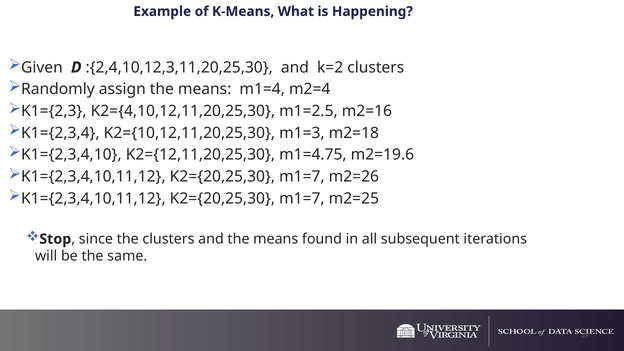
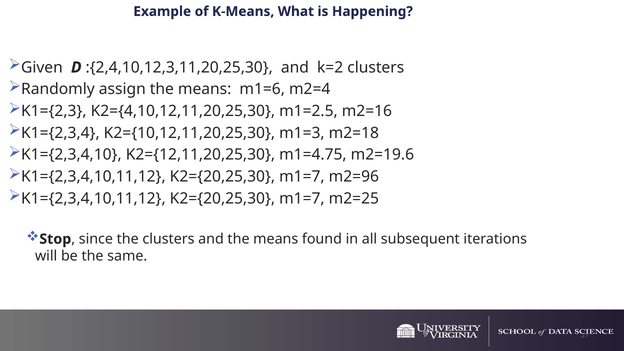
m1=4: m1=4 -> m1=6 (262, 89)
m2=26: m2=26 -> m2=96 (354, 177)
